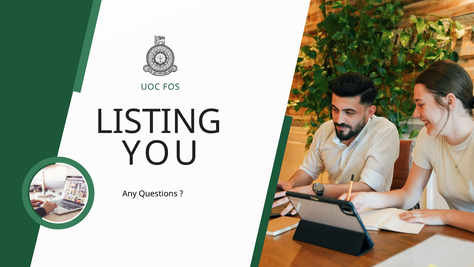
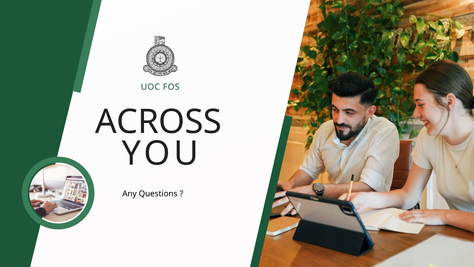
LISTING: LISTING -> ACROSS (158, 122)
